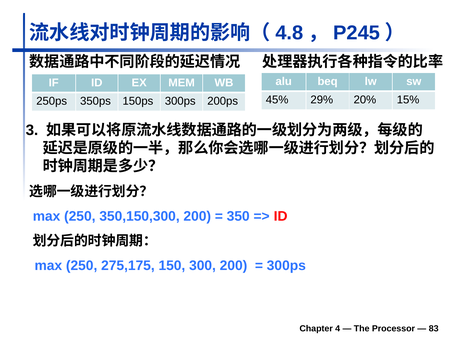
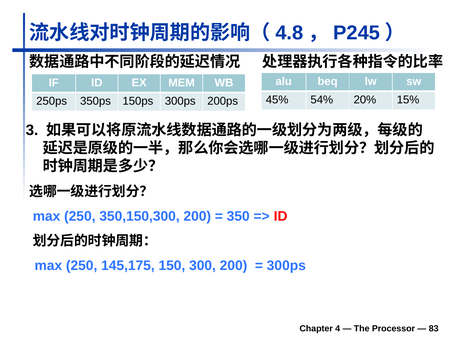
29%: 29% -> 54% (322, 100)
275,175: 275,175 -> 145,175 (128, 266)
